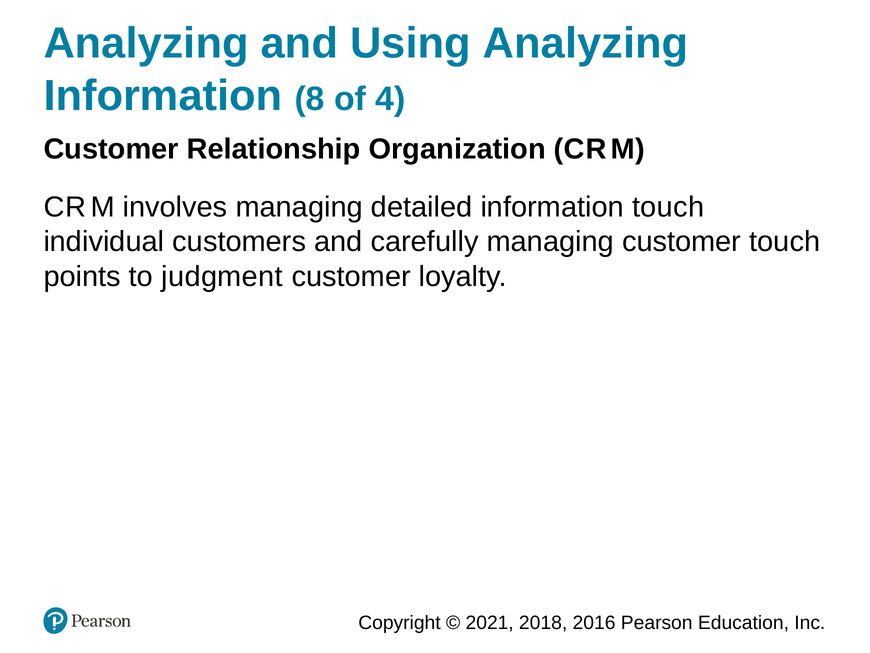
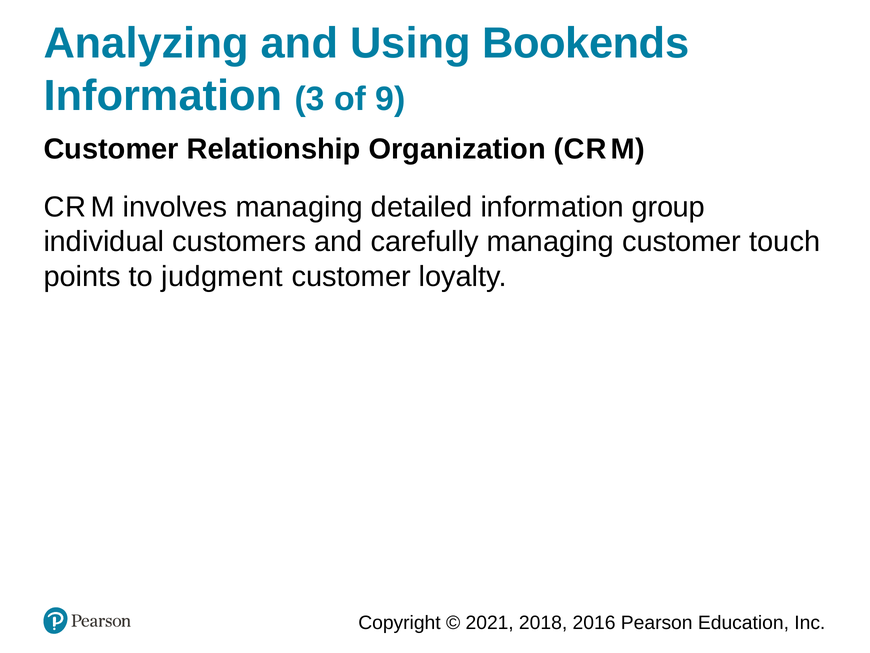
Using Analyzing: Analyzing -> Bookends (586, 43)
8: 8 -> 3 (310, 99)
4: 4 -> 9 (390, 99)
information touch: touch -> group (668, 207)
